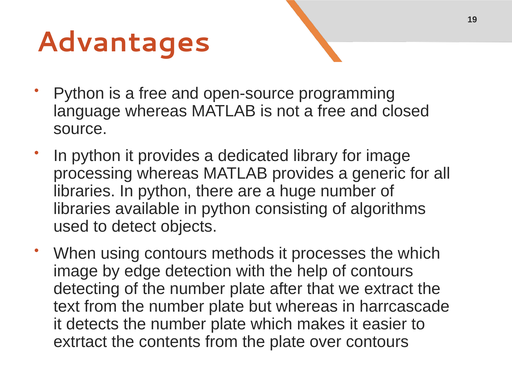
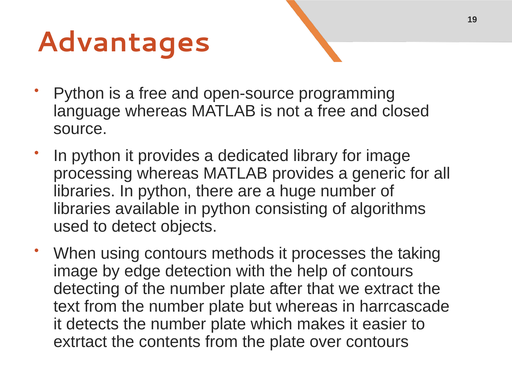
the which: which -> taking (419, 253)
